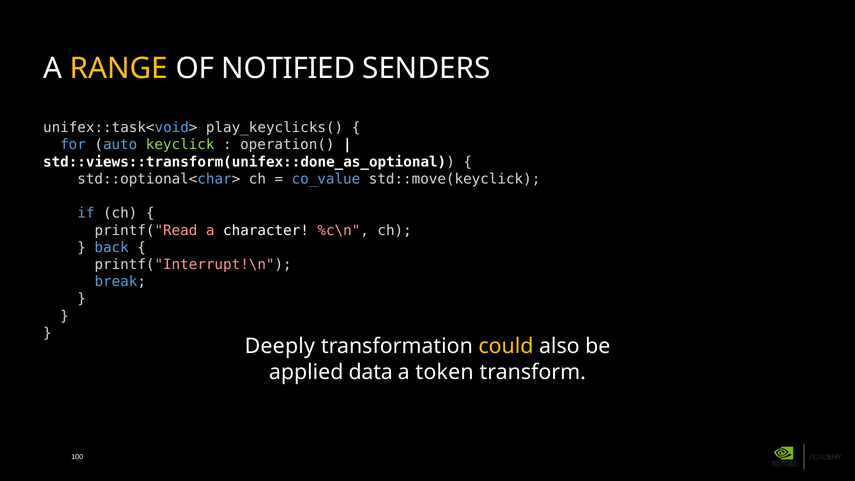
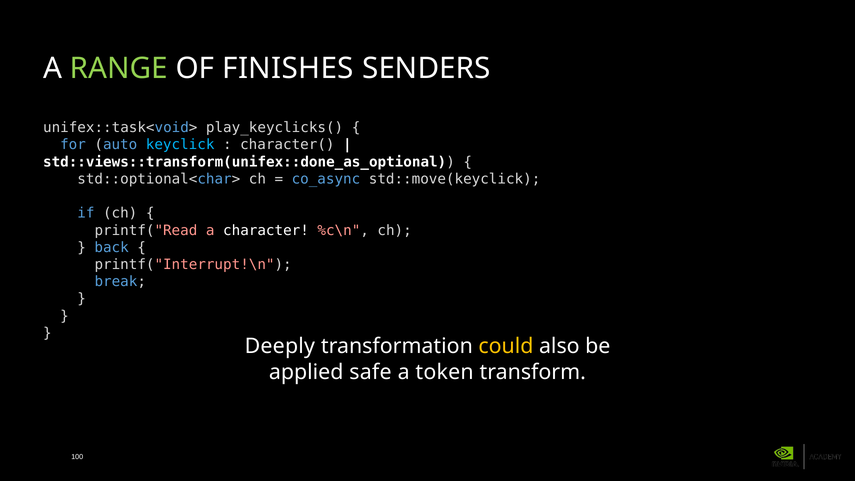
RANGE colour: yellow -> light green (119, 68)
NOTIFIED: NOTIFIED -> FINISHES (288, 68)
keyclick colour: light green -> light blue (180, 145)
operation(: operation( -> character( (287, 145)
co_value: co_value -> co_async (326, 179)
data: data -> safe (370, 372)
